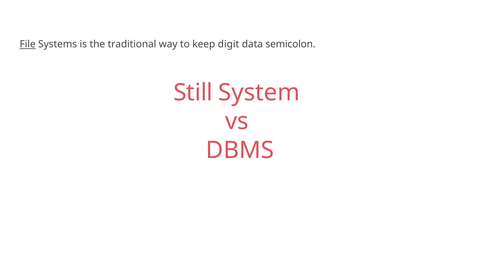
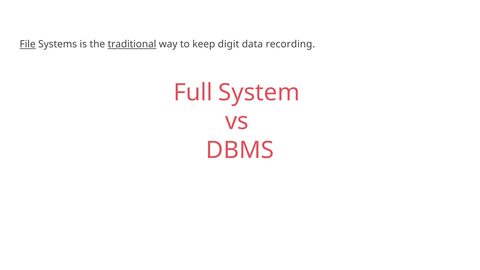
traditional underline: none -> present (132, 44)
semicolon: semicolon -> recording (290, 44)
Still: Still -> Full (193, 93)
